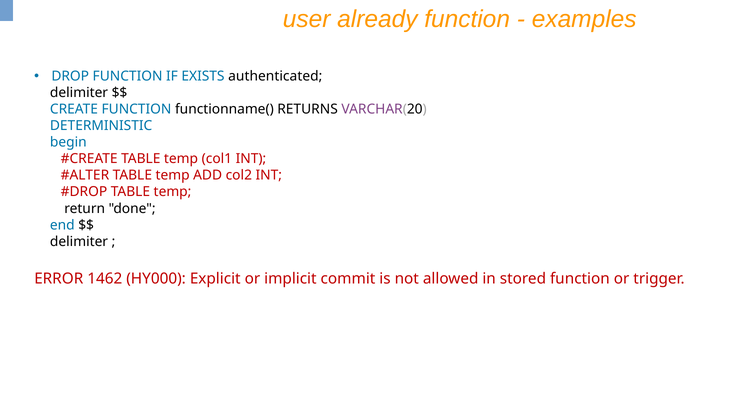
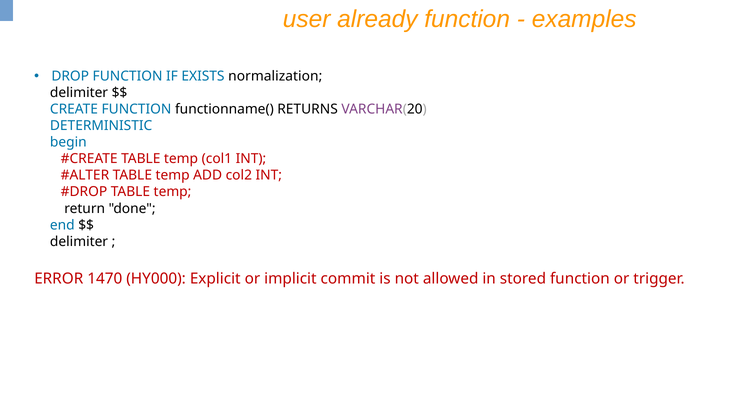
authenticated: authenticated -> normalization (275, 76)
1462: 1462 -> 1470 (105, 279)
